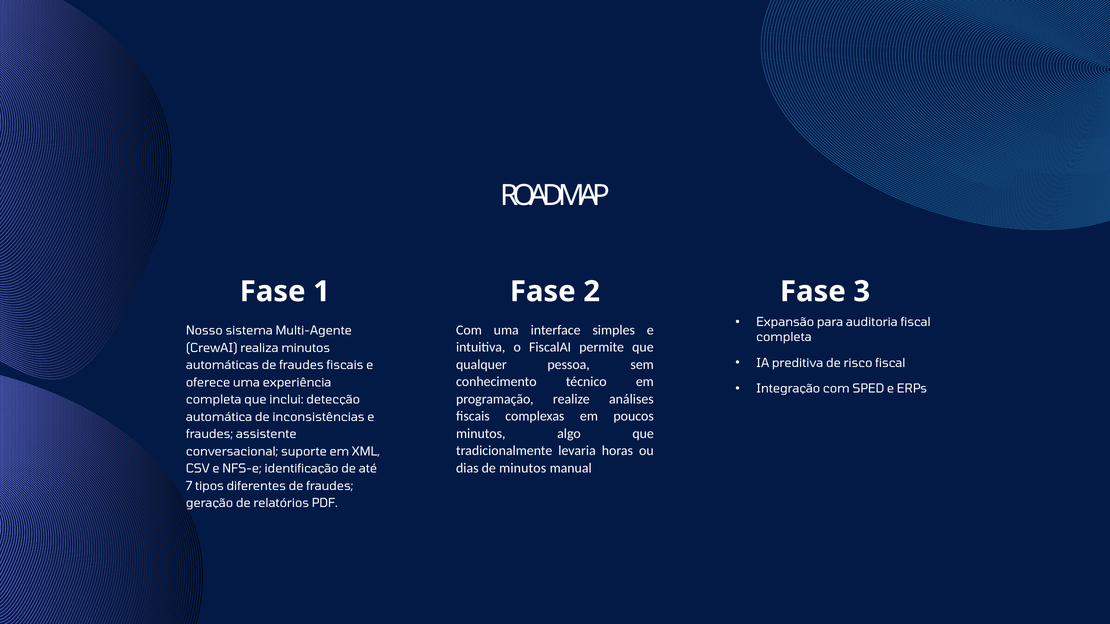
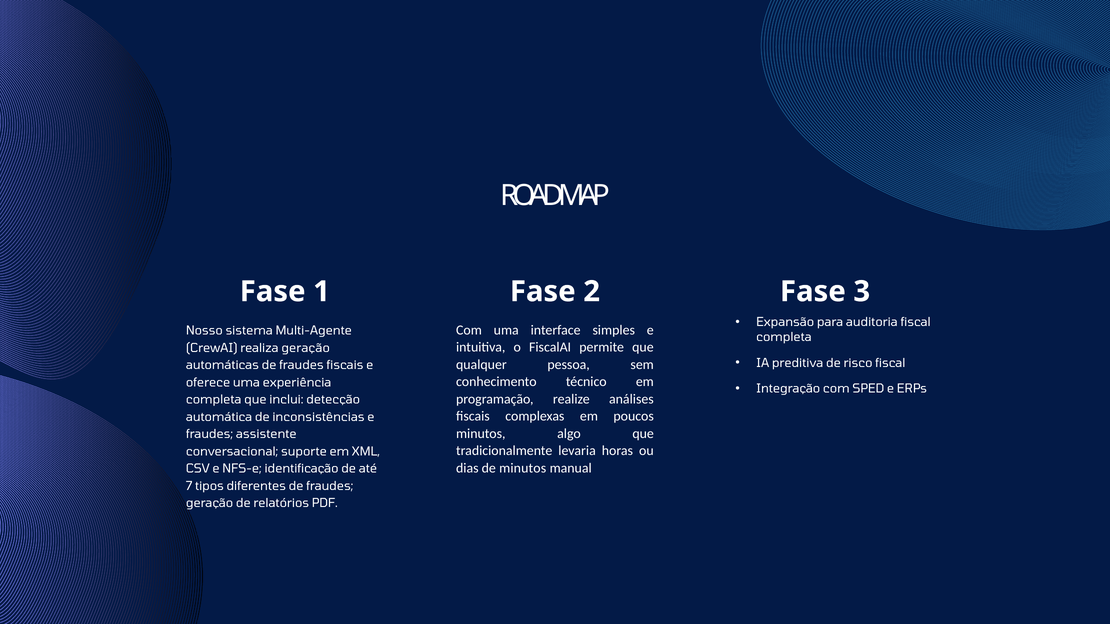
realiza minutos: minutos -> geração (306, 348)
